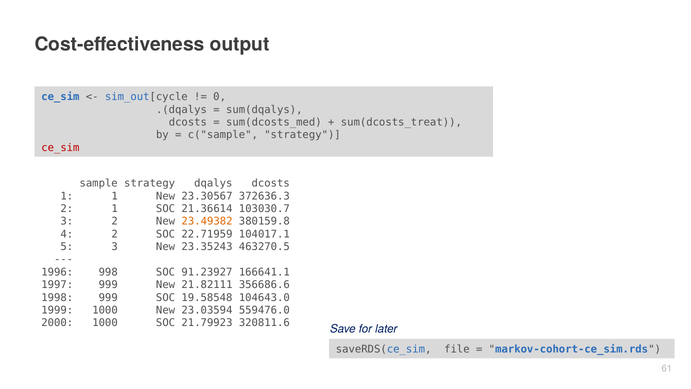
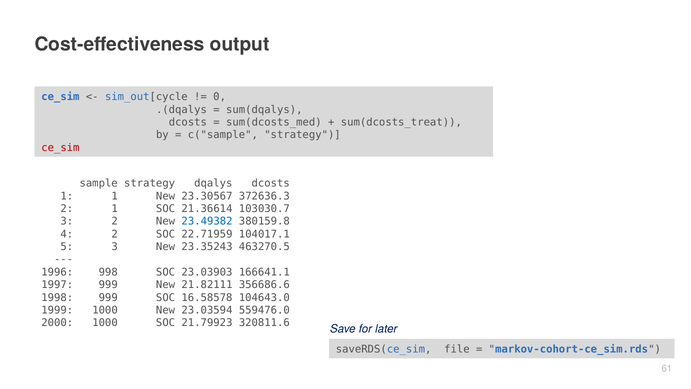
23.49382 colour: orange -> blue (207, 221)
91.23927: 91.23927 -> 23.03903 (207, 272)
19.58548: 19.58548 -> 16.58578 (207, 297)
